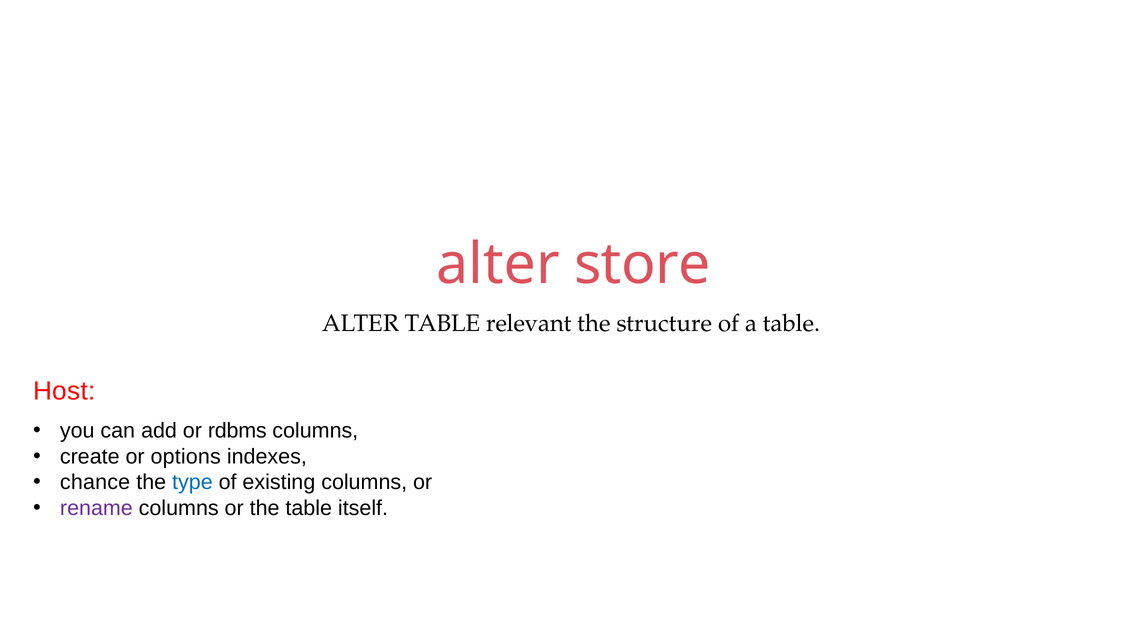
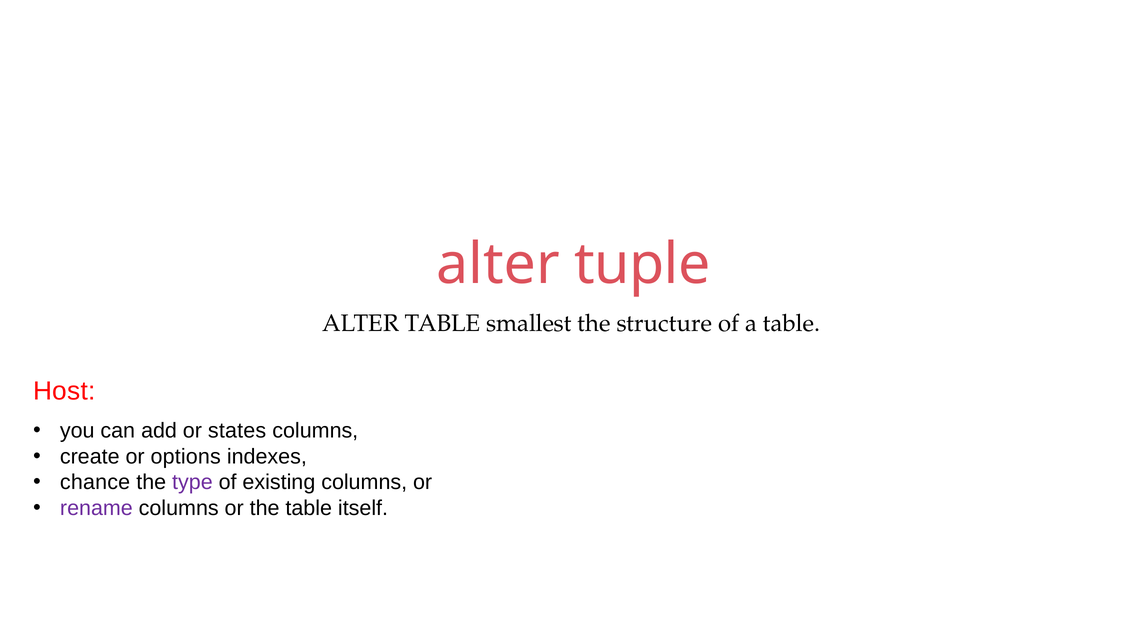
store: store -> tuple (642, 265)
relevant: relevant -> smallest (529, 324)
rdbms: rdbms -> states (237, 431)
type colour: blue -> purple (192, 483)
